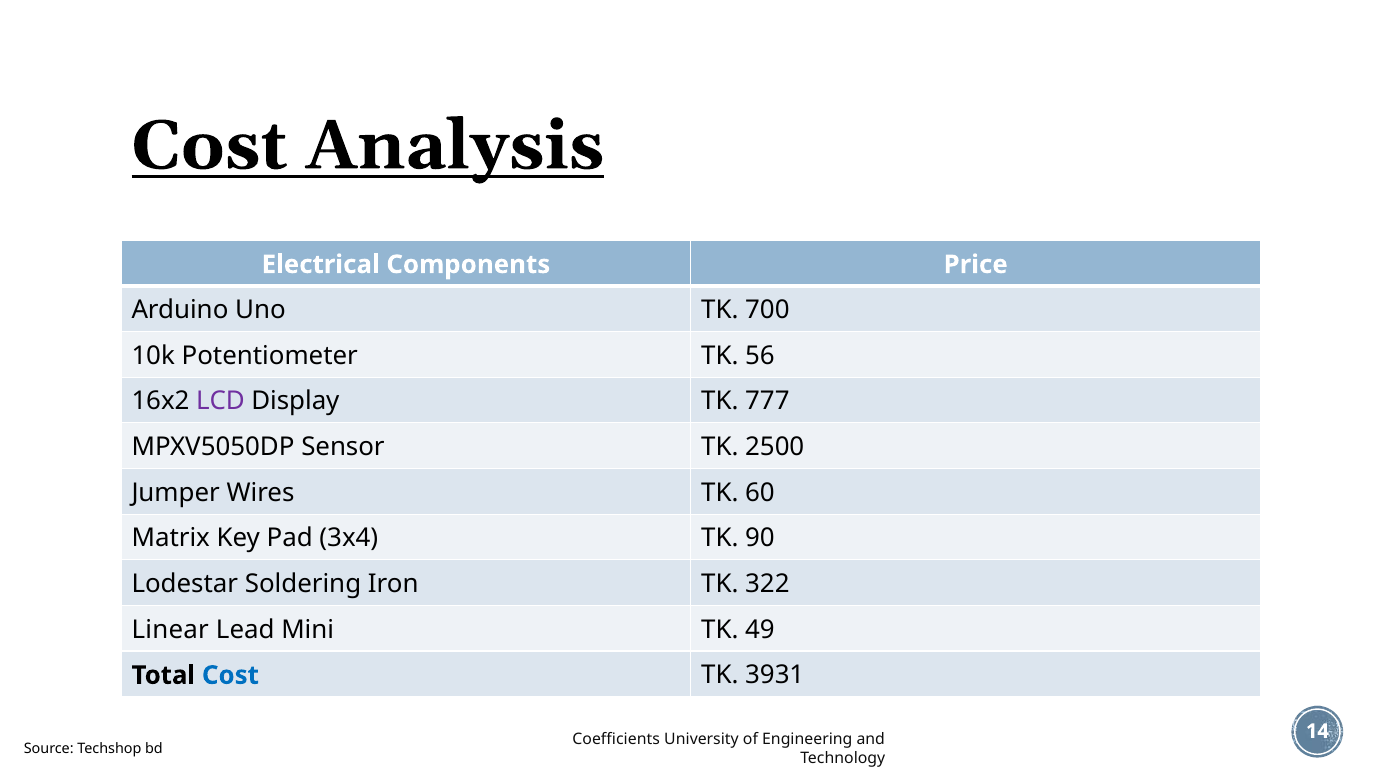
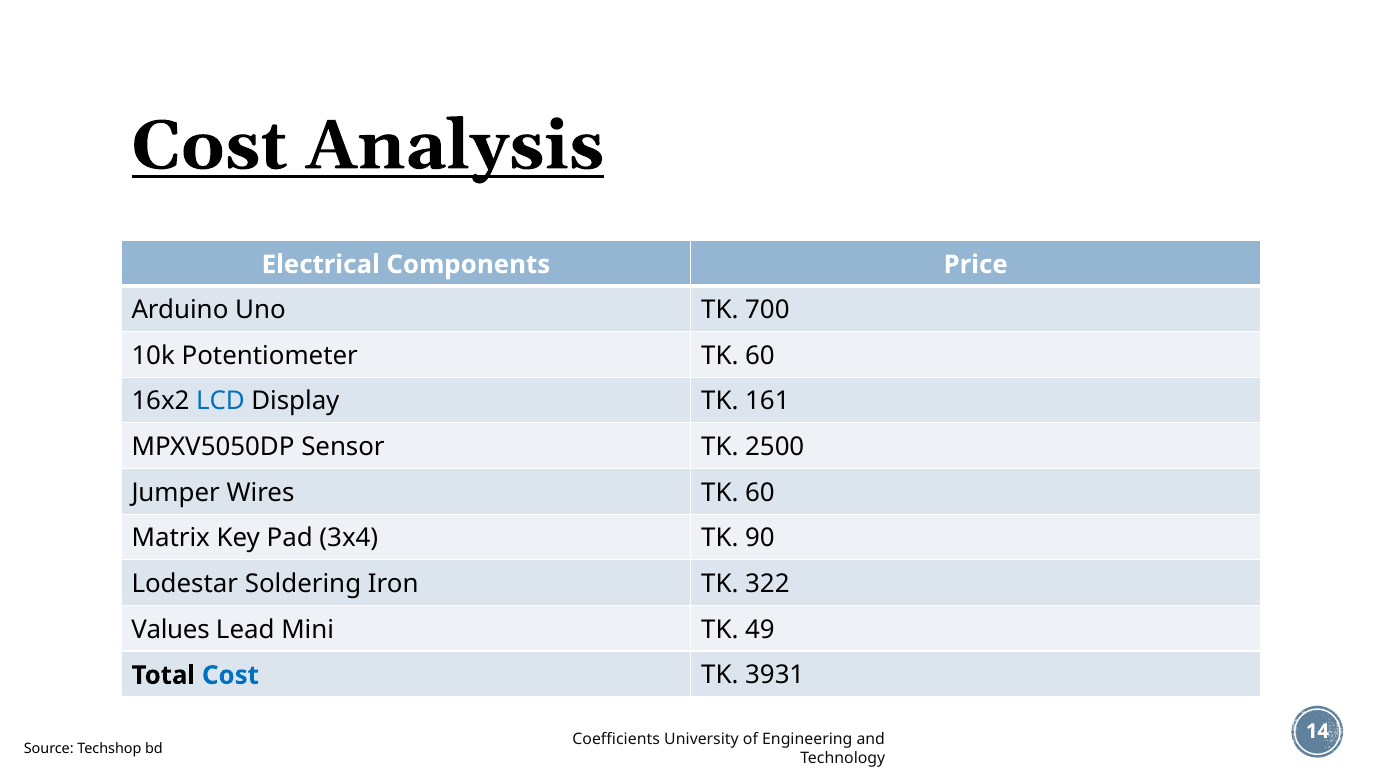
Potentiometer TK 56: 56 -> 60 (760, 356)
LCD colour: purple -> blue (220, 401)
777: 777 -> 161 (767, 401)
Linear: Linear -> Values (170, 629)
